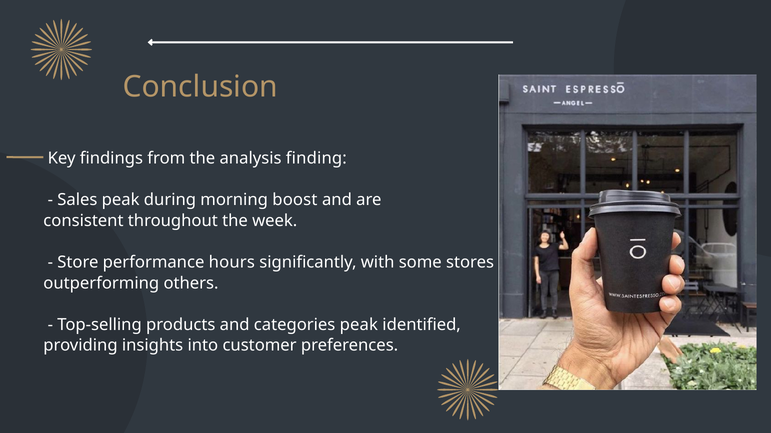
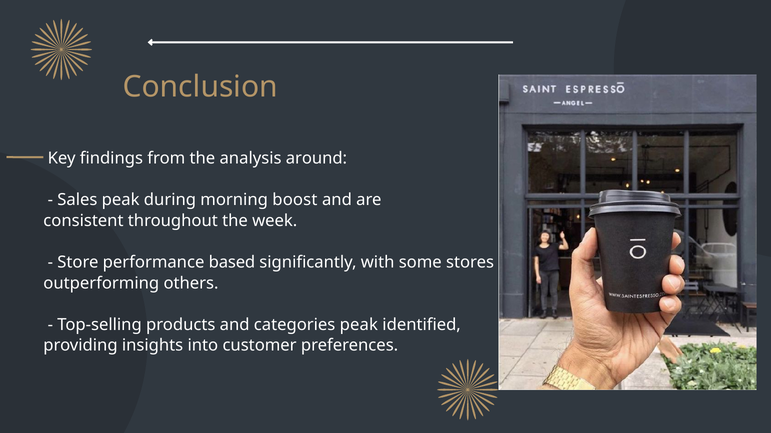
finding: finding -> around (316, 159)
hours: hours -> based (232, 263)
